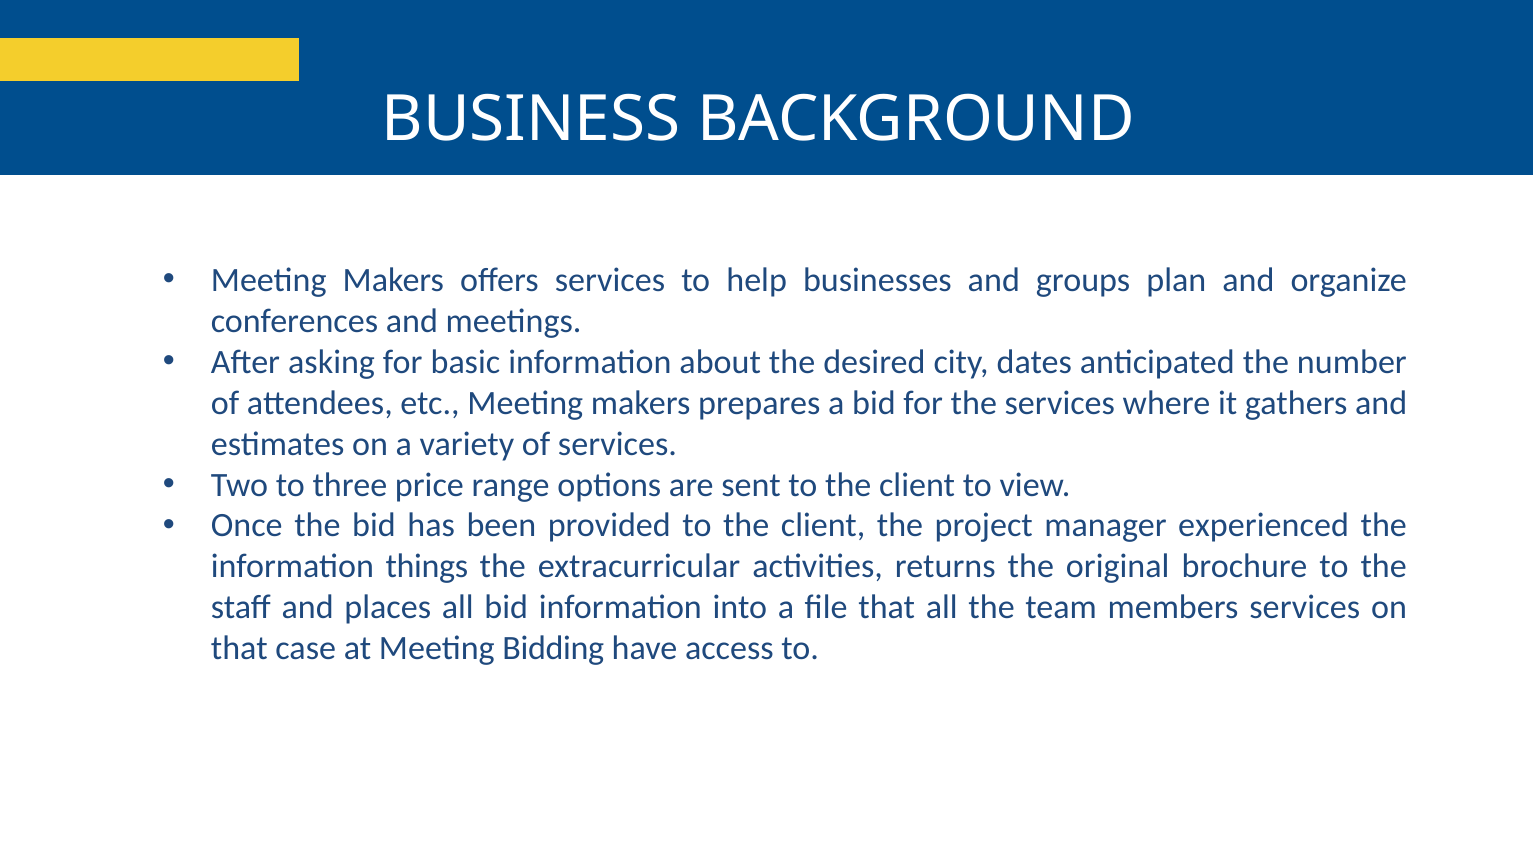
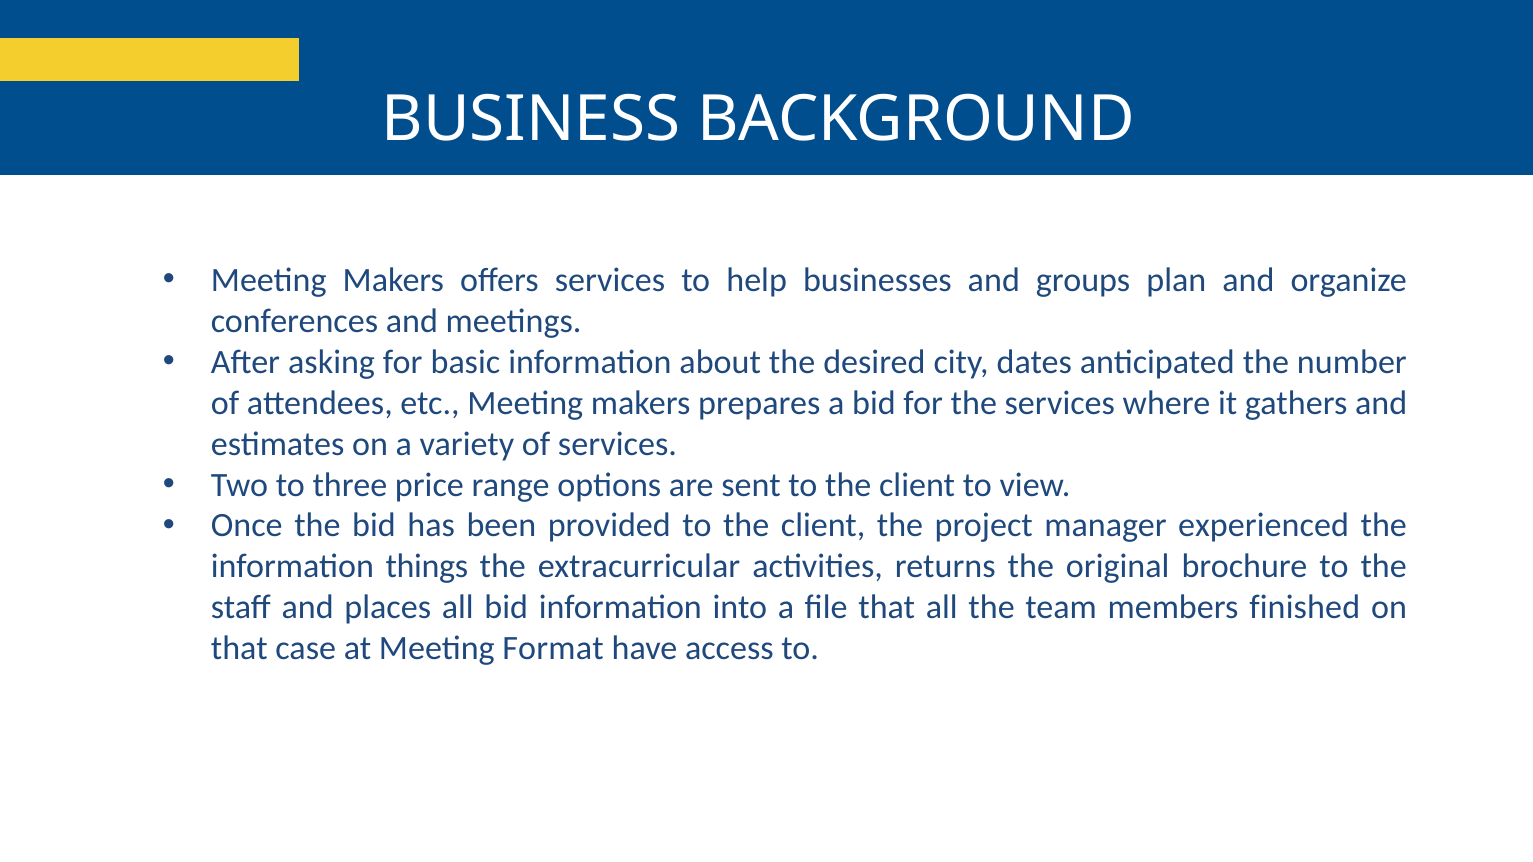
members services: services -> finished (1305, 608)
Bidding: Bidding -> Format (553, 649)
